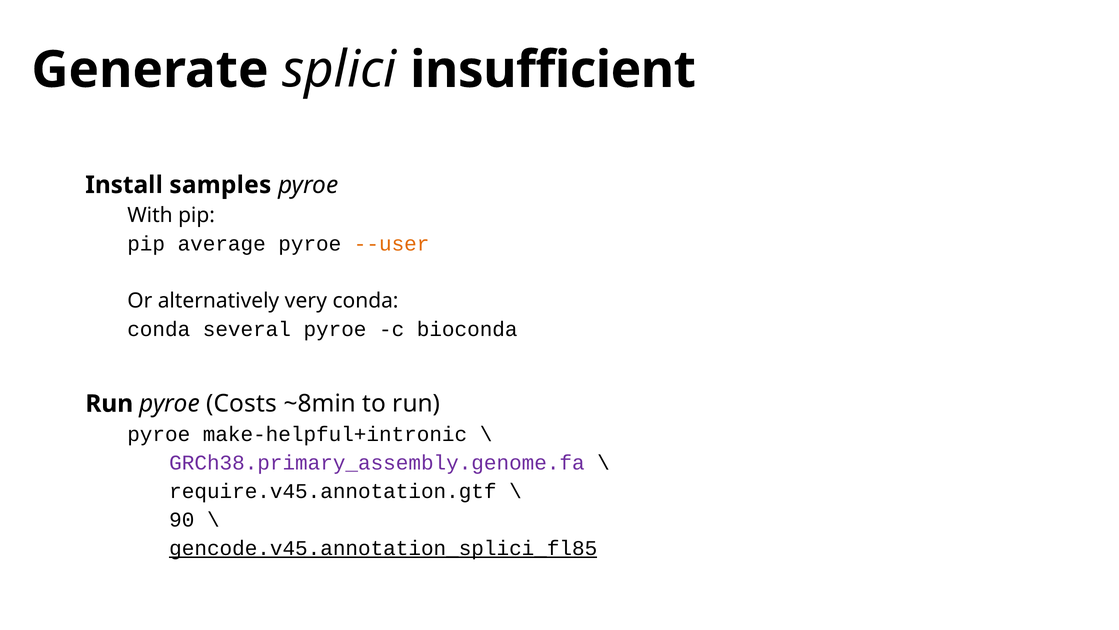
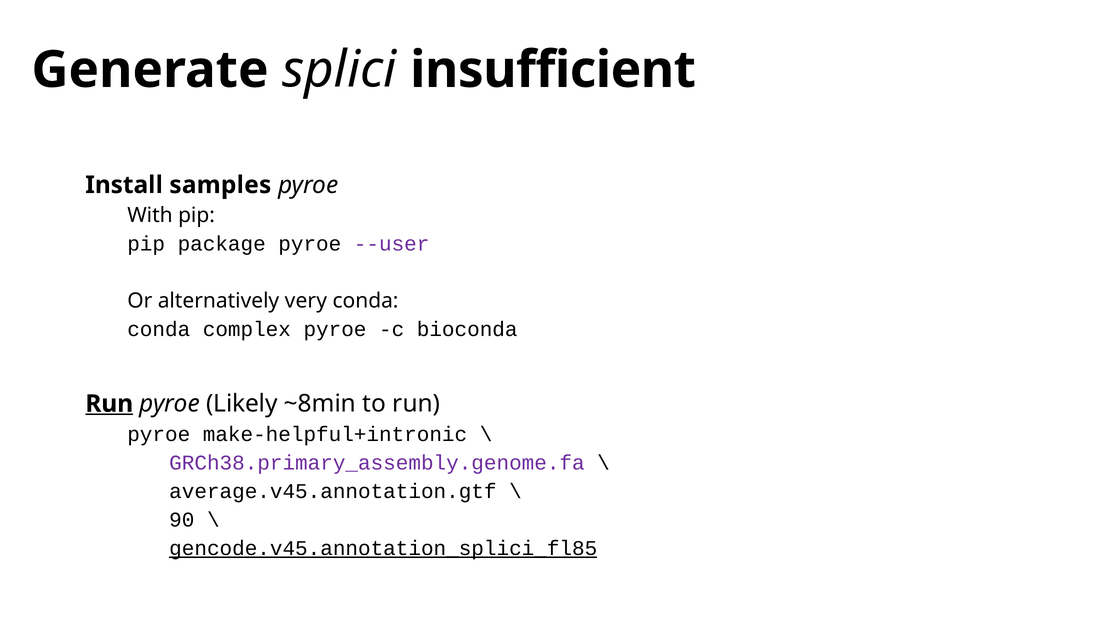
average: average -> package (222, 244)
--user colour: orange -> purple (392, 244)
several: several -> complex (247, 329)
Run underline: none -> present (109, 403)
Costs: Costs -> Likely (242, 403)
require.v45.annotation.gtf: require.v45.annotation.gtf -> average.v45.annotation.gtf (333, 491)
